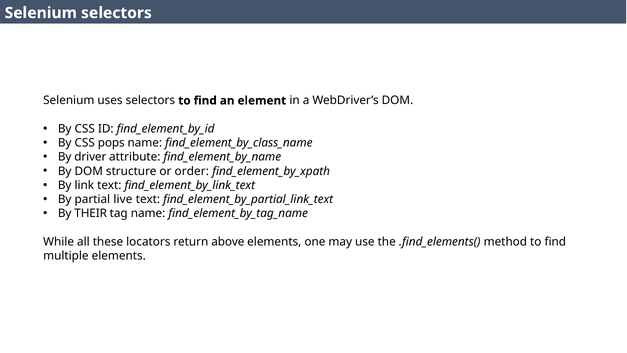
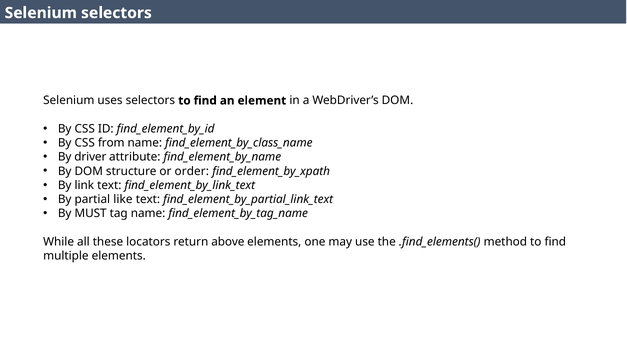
pops: pops -> from (111, 143)
live: live -> like (123, 199)
THEIR: THEIR -> MUST (91, 213)
